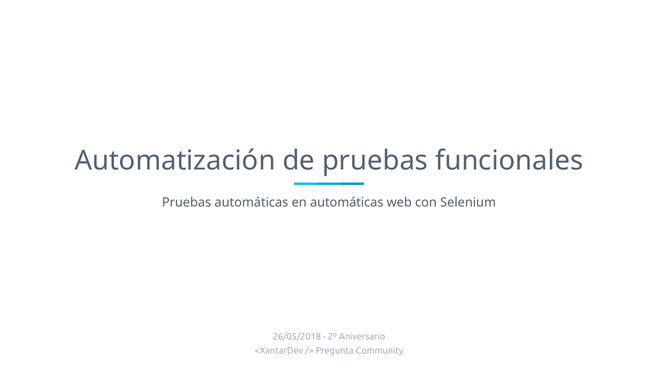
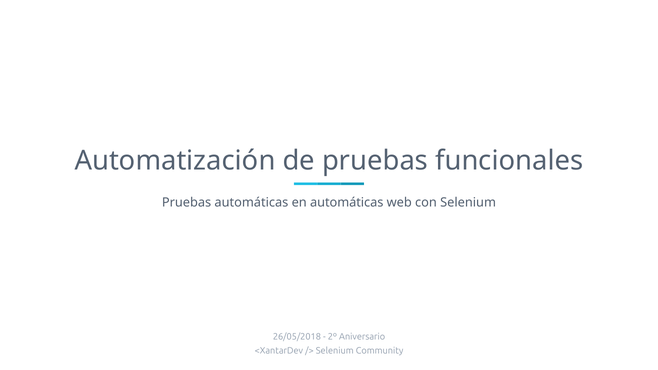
Pregunta: Pregunta -> Selenium (335, 351)
